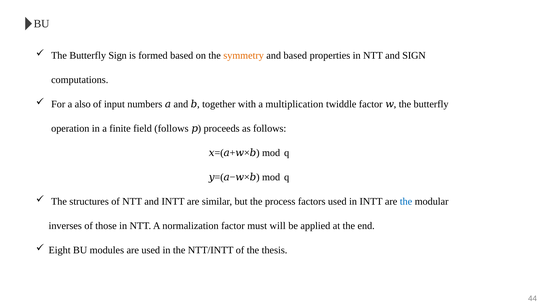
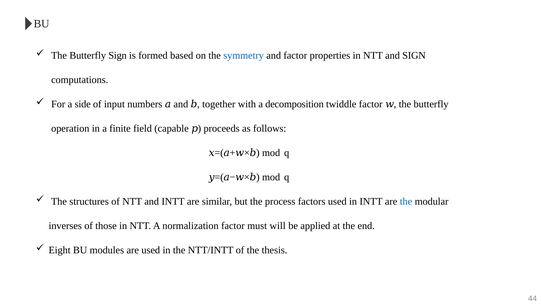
symmetry colour: orange -> blue (244, 56)
and based: based -> factor (295, 56)
also: also -> side (83, 104)
multiplication: multiplication -> decomposition (295, 104)
field follows: follows -> capable (172, 129)
